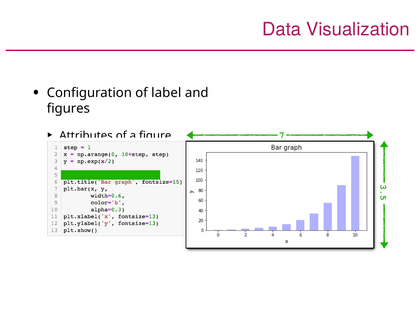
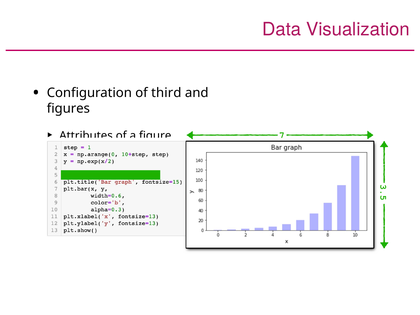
label: label -> third (166, 93)
